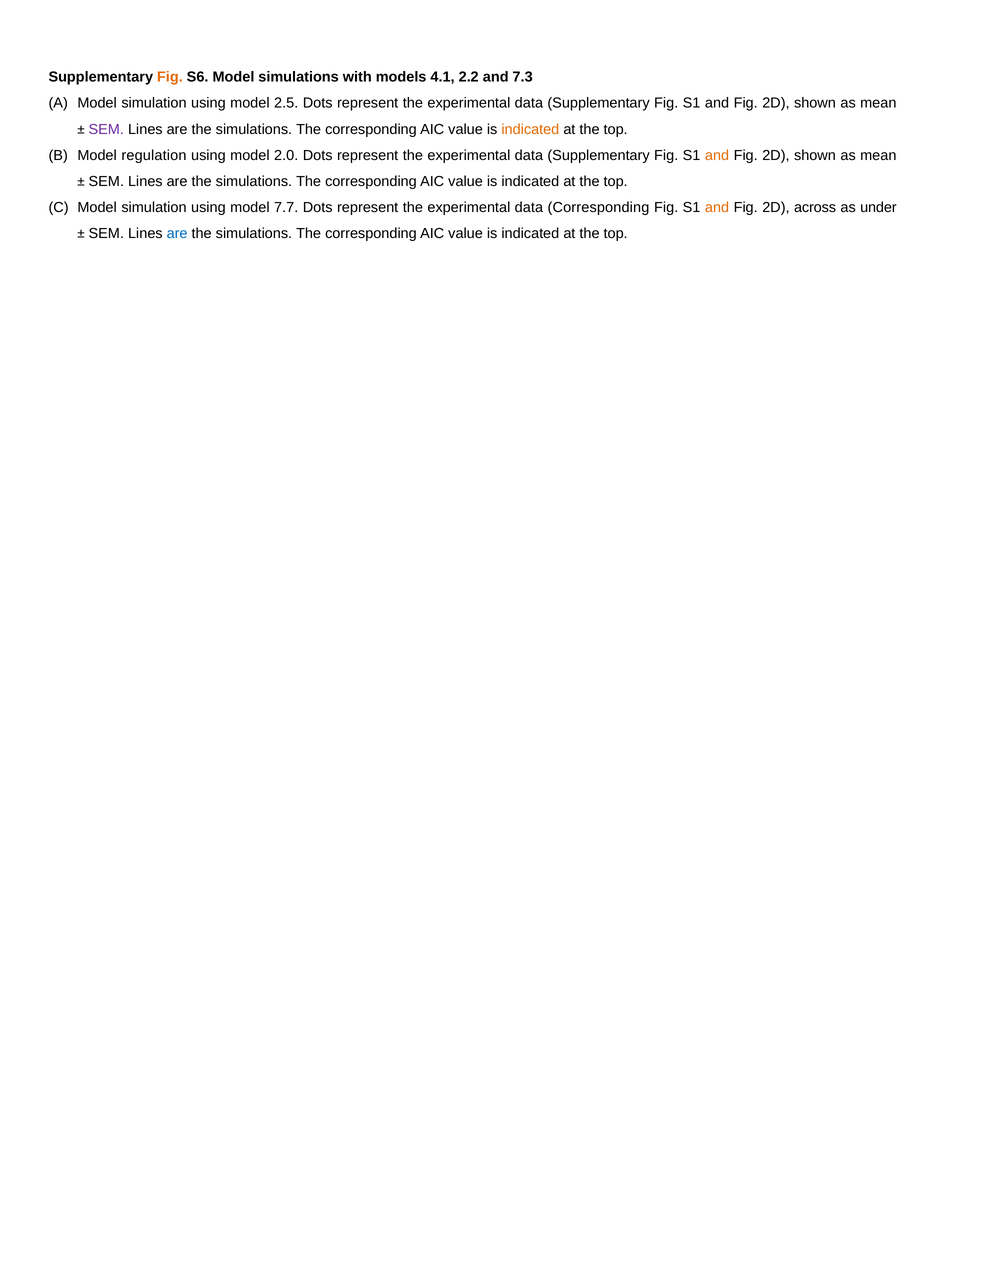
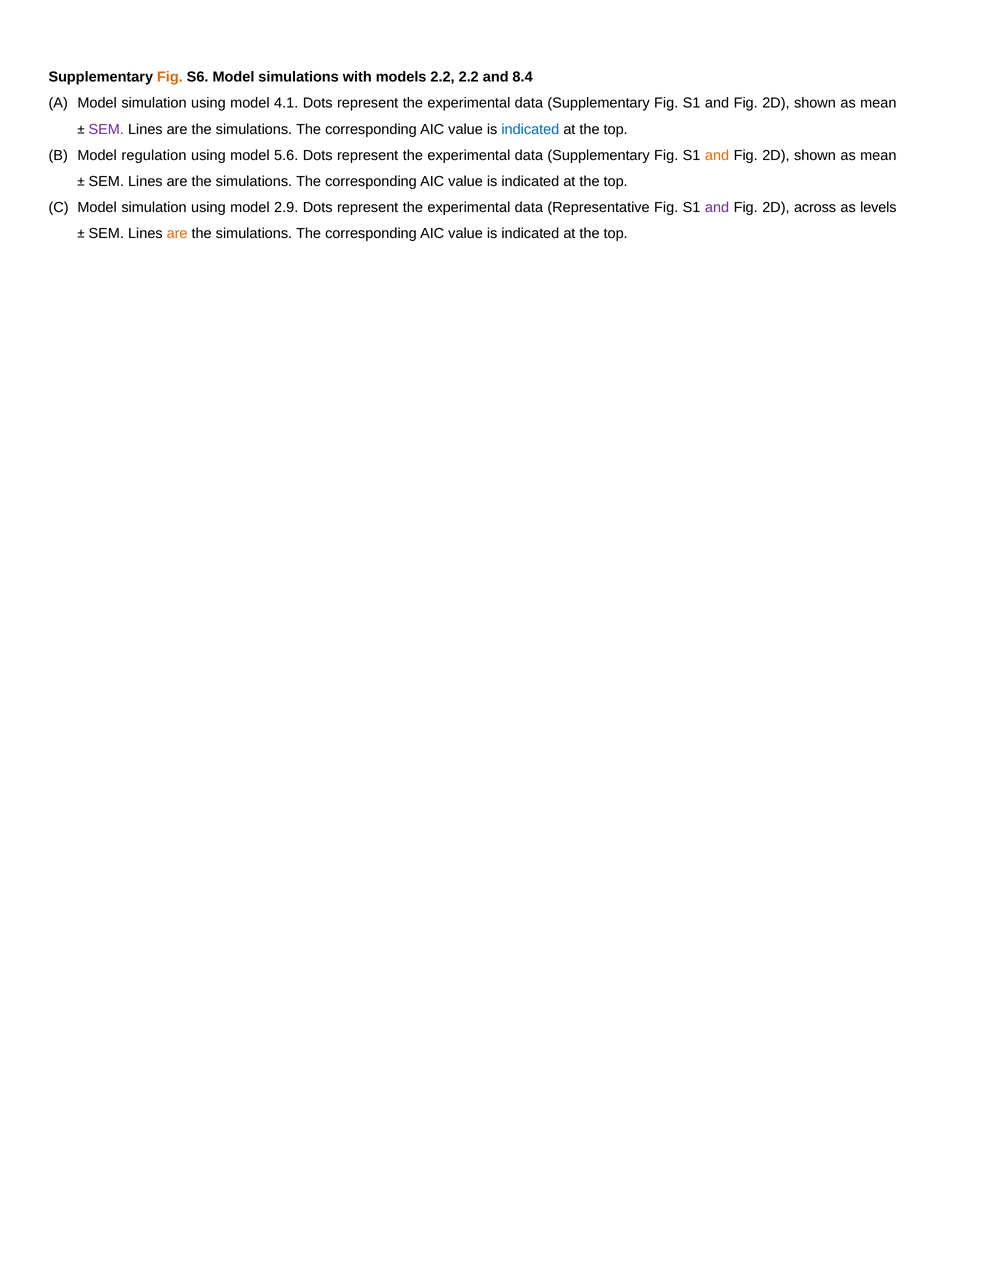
models 4.1: 4.1 -> 2.2 (443, 77)
7.3: 7.3 -> 8.4 (523, 77)
2.5: 2.5 -> 4.1 (286, 103)
indicated colour: orange -> blue (530, 129)
2.0: 2.0 -> 5.6 (286, 155)
7.7: 7.7 -> 2.9 (286, 208)
data Corresponding: Corresponding -> Representative (599, 208)
and colour: orange -> purple (717, 208)
under: under -> levels (878, 208)
are colour: blue -> orange (177, 234)
